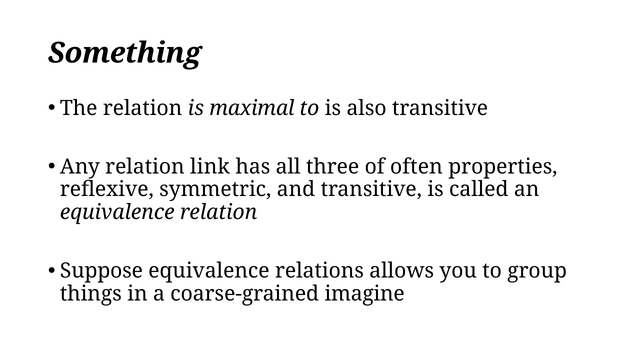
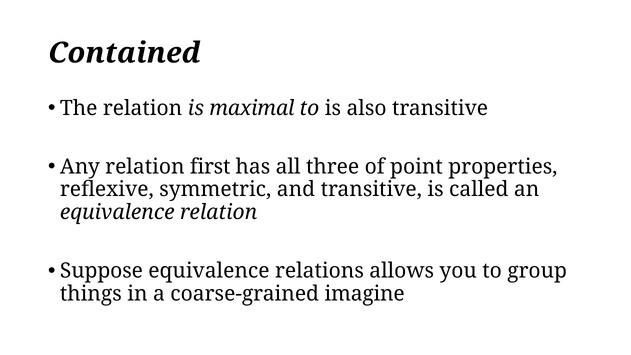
Something: Something -> Contained (124, 53)
link: link -> first (210, 167)
often: often -> point (416, 167)
